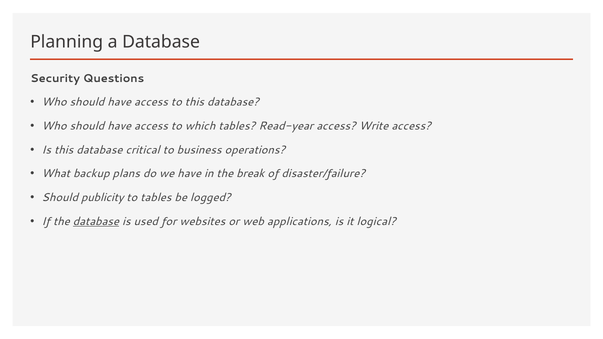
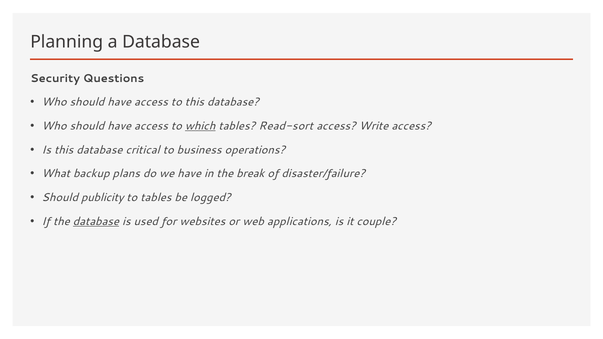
which underline: none -> present (200, 126)
Read-year: Read-year -> Read-sort (286, 126)
logical: logical -> couple (376, 222)
